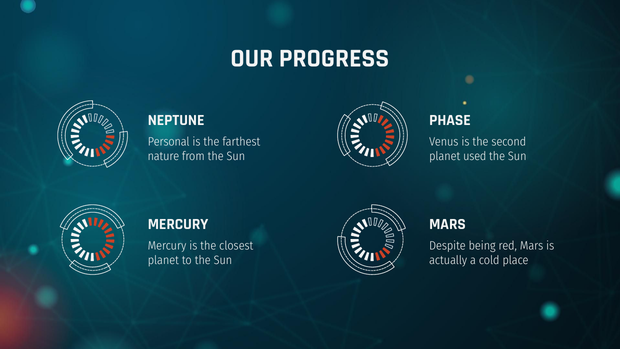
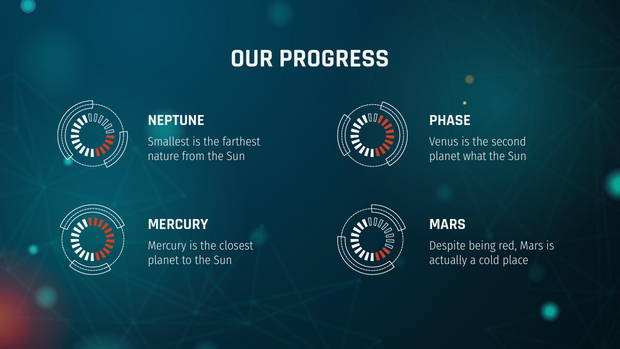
Personal: Personal -> Smallest (169, 142)
used: used -> what (475, 156)
